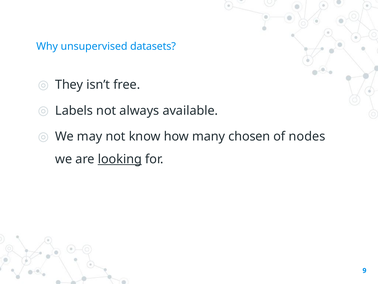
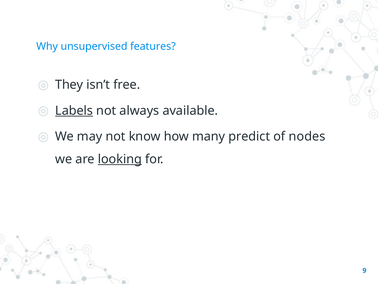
datasets: datasets -> features (153, 46)
Labels underline: none -> present (74, 110)
chosen: chosen -> predict (249, 136)
